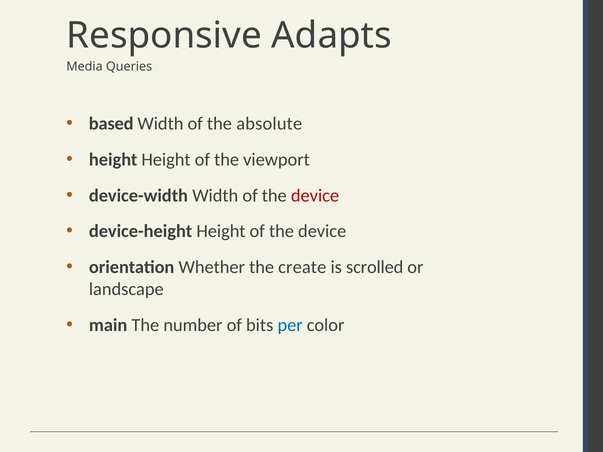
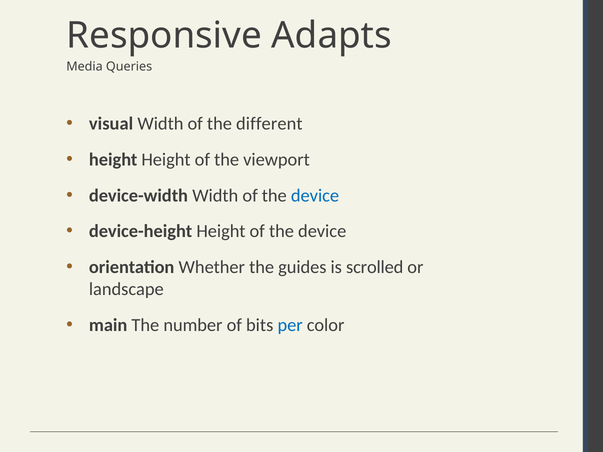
based: based -> visual (111, 124)
absolute: absolute -> different (269, 124)
device colour: red -> blue (315, 196)
create: create -> guides (302, 267)
